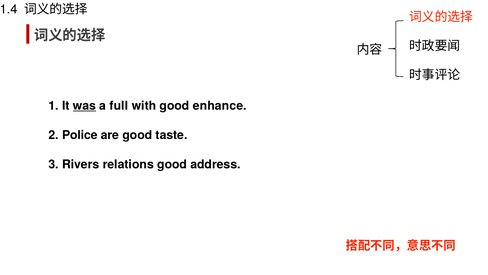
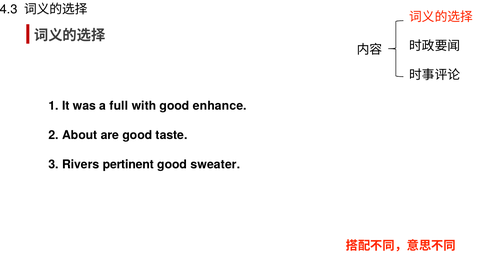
1.4: 1.4 -> 4.3 (9, 9)
was underline: present -> none (84, 106)
Police: Police -> About (80, 135)
relations: relations -> pertinent (128, 164)
address: address -> sweater (215, 164)
